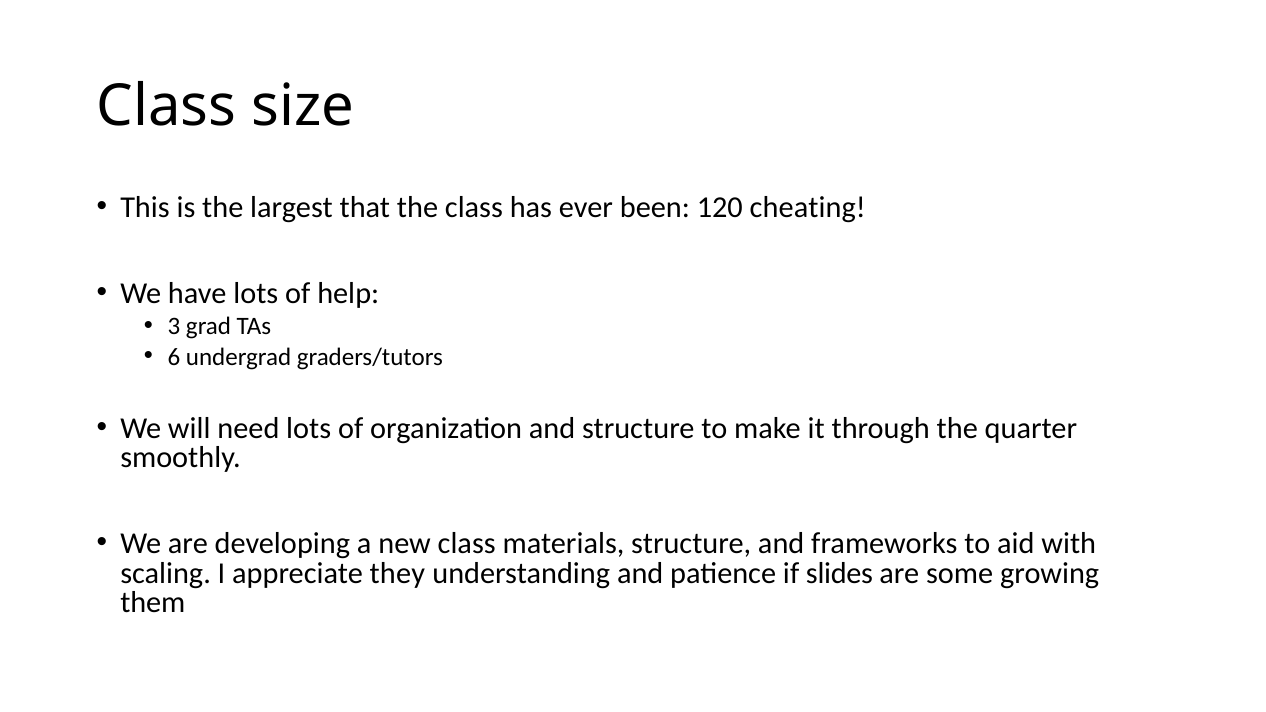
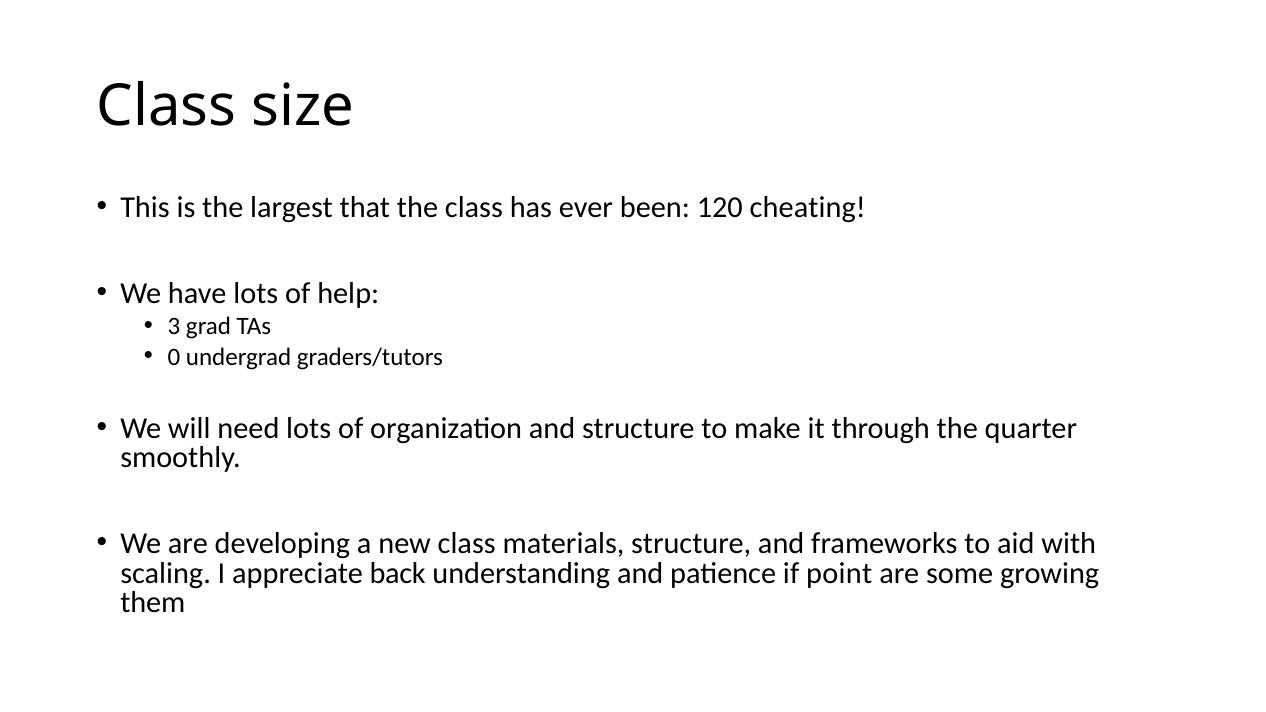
6: 6 -> 0 (174, 357)
they: they -> back (398, 573)
slides: slides -> point (839, 573)
